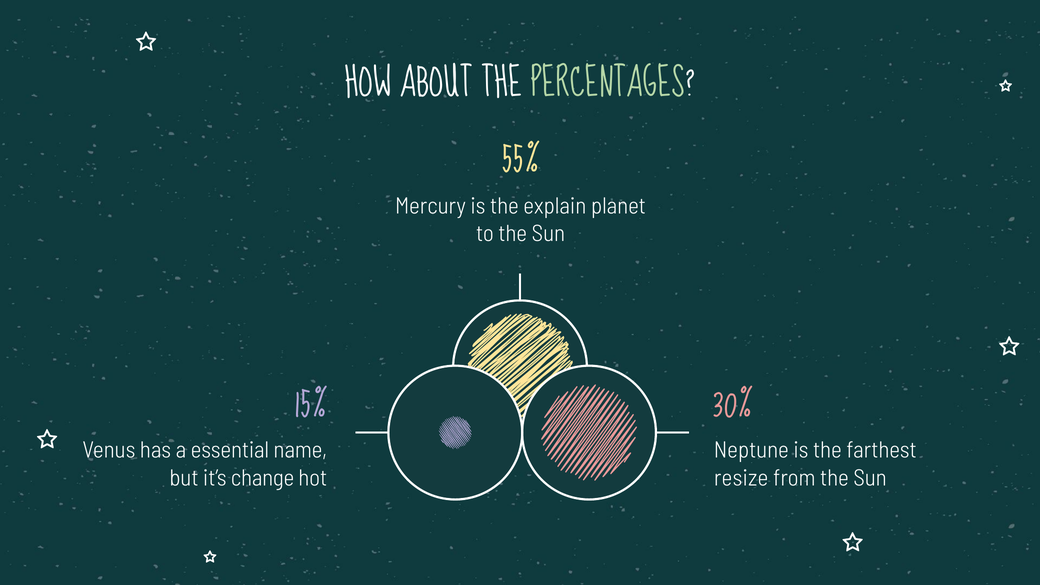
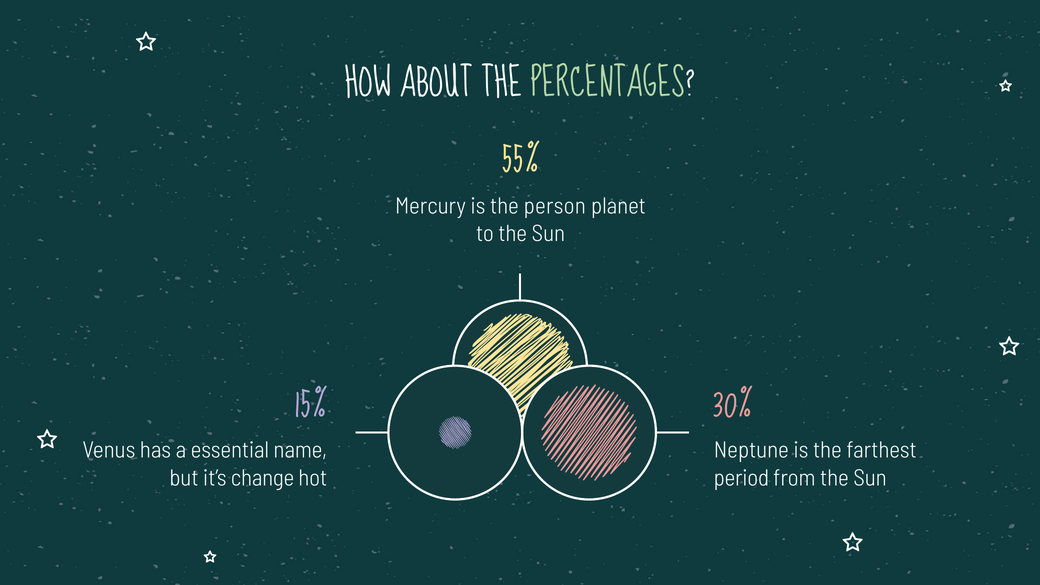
explain: explain -> person (555, 206)
resize: resize -> period (741, 478)
